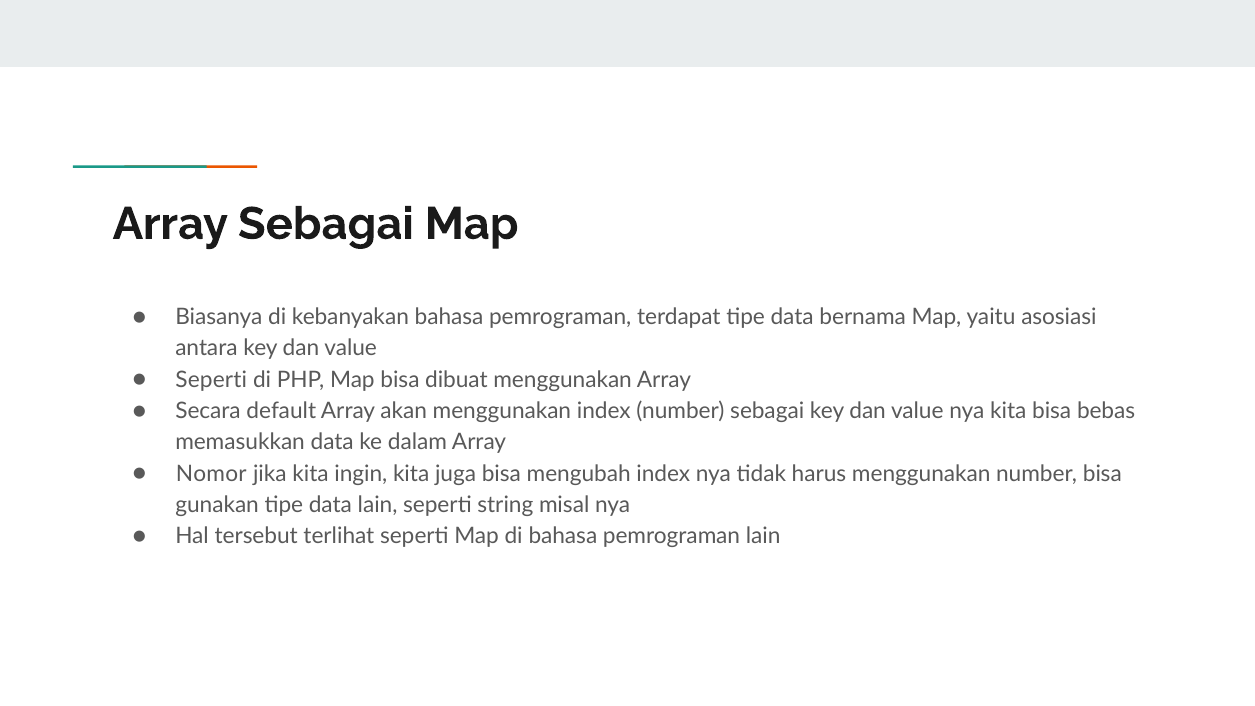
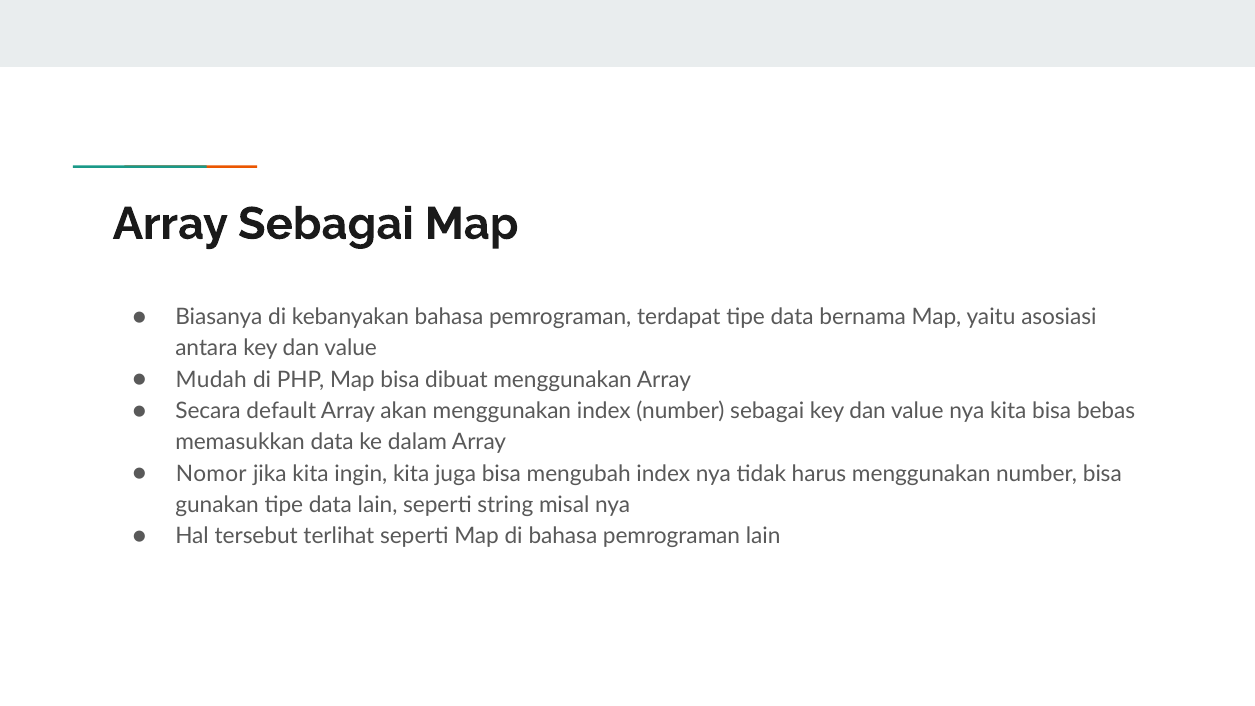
Seperti: Seperti -> Mudah (211, 380)
